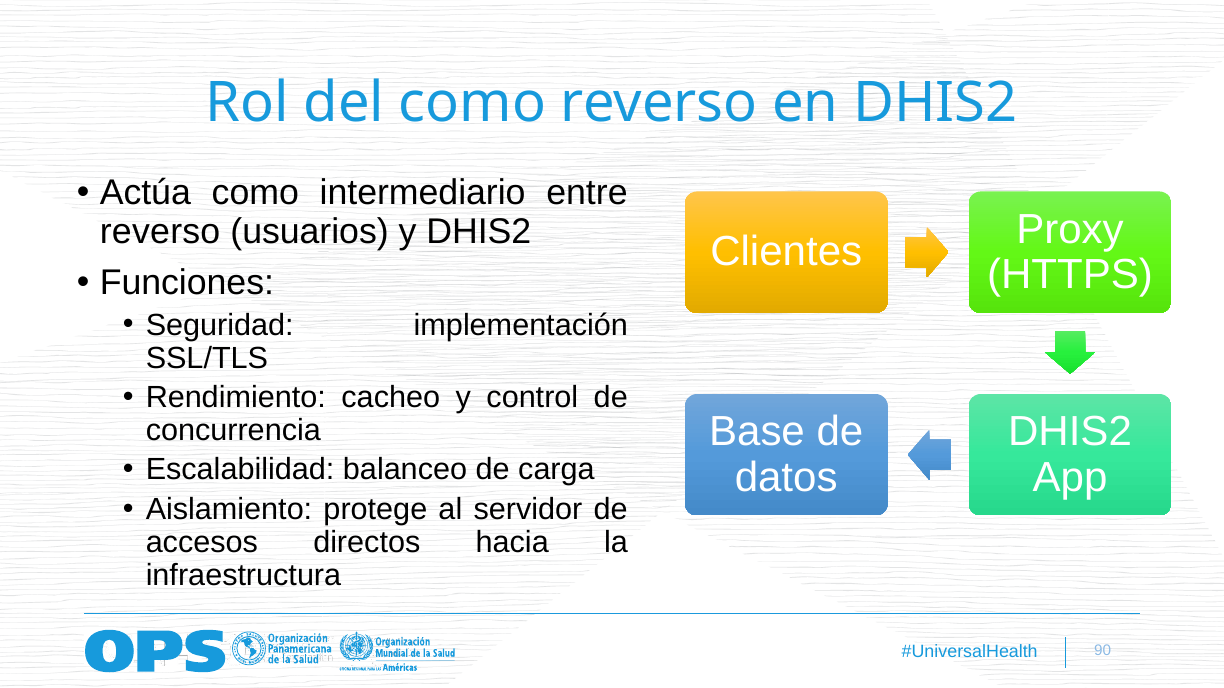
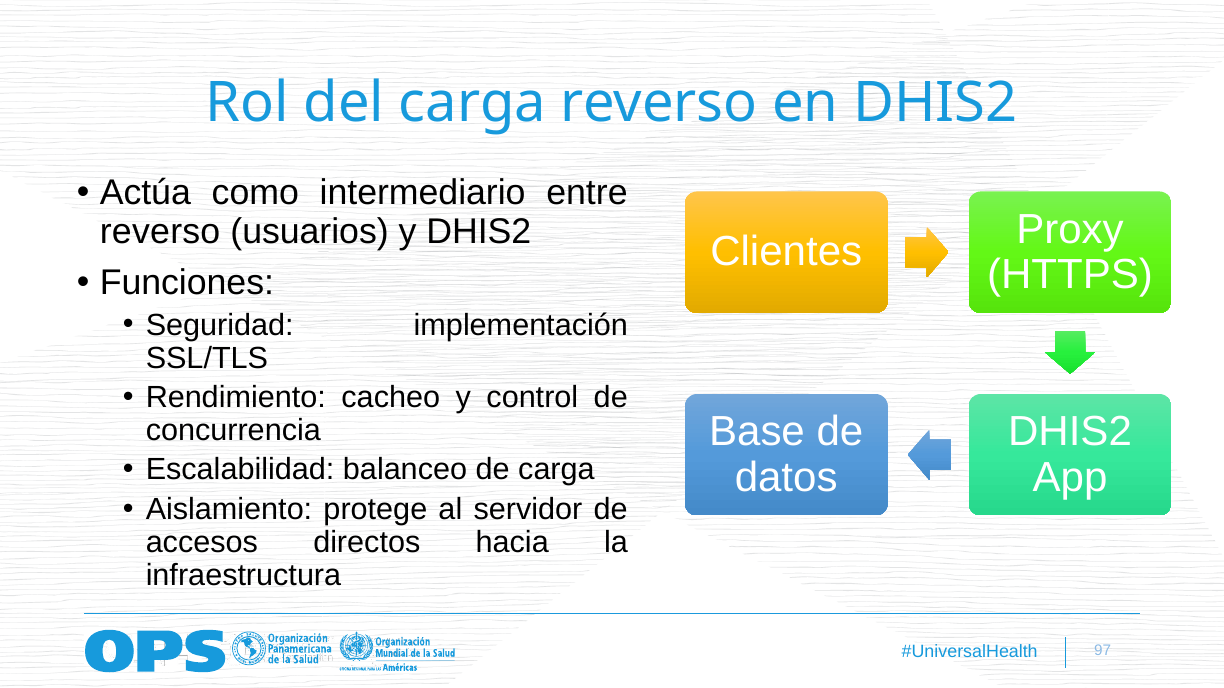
del como: como -> carga (472, 103)
90: 90 -> 97 (1103, 651)
